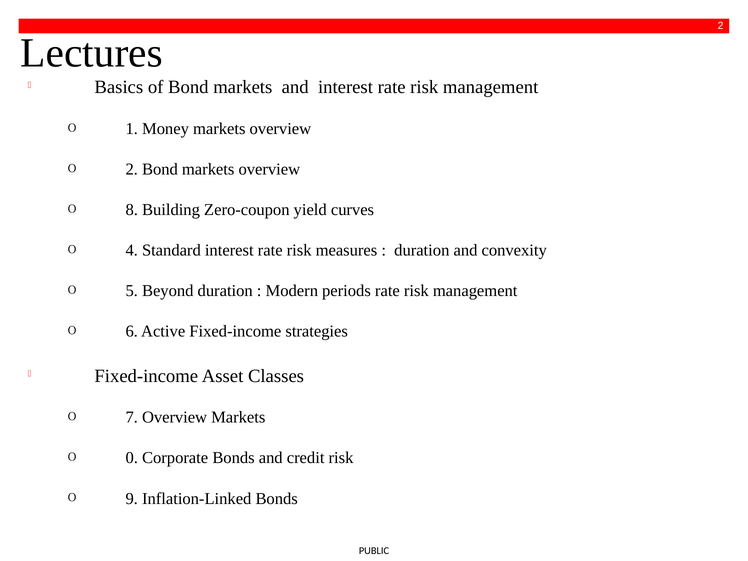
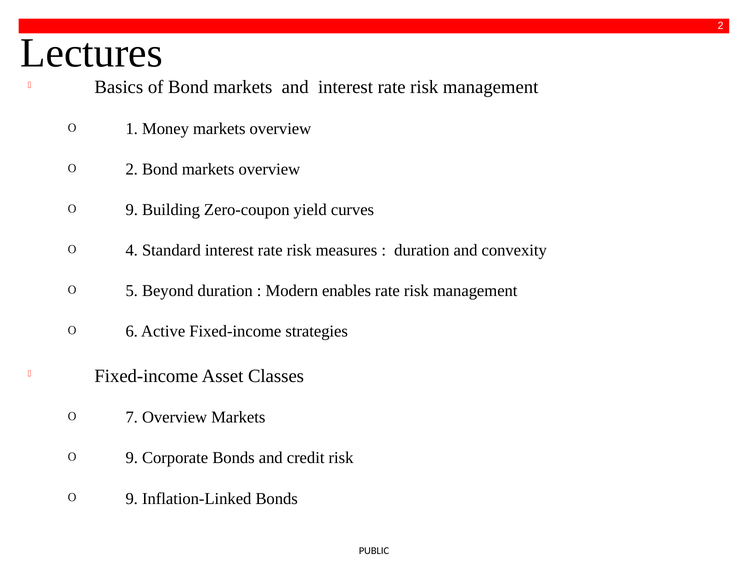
8: 8 -> 9 (132, 210)
periods: periods -> enables (347, 291)
0: 0 -> 9 (132, 458)
